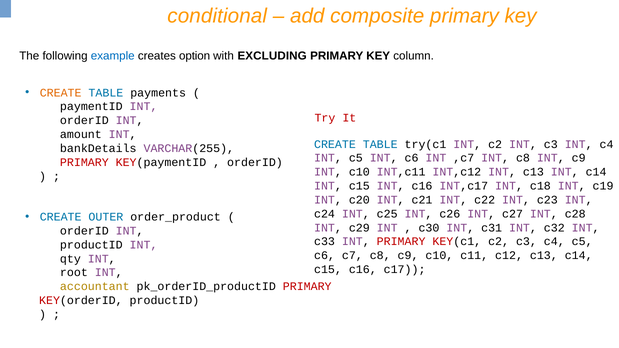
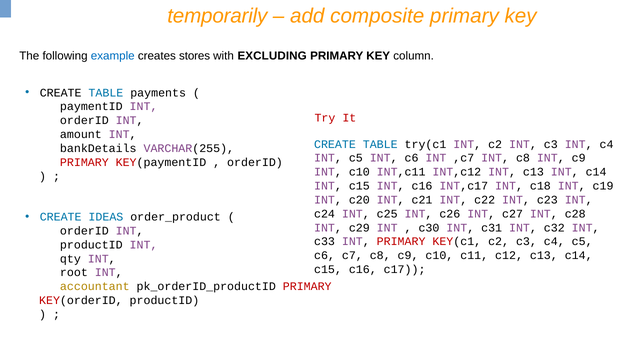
conditional: conditional -> temporarily (217, 16)
option: option -> stores (195, 56)
CREATE colour: orange -> black (61, 93)
OUTER: OUTER -> IDEAS (106, 217)
